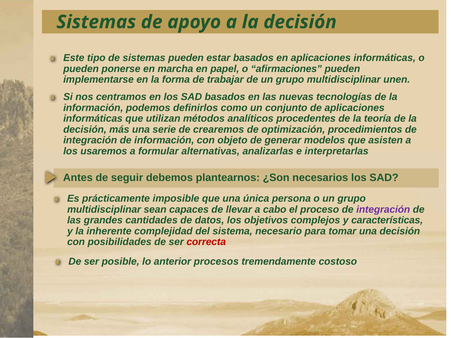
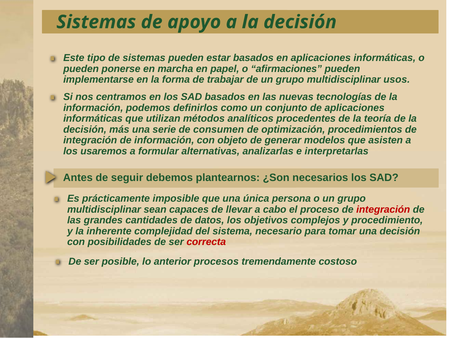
unen: unen -> usos (397, 80)
crearemos: crearemos -> consumen (219, 130)
integración colour: purple -> red (383, 210)
características: características -> procedimiento (387, 220)
